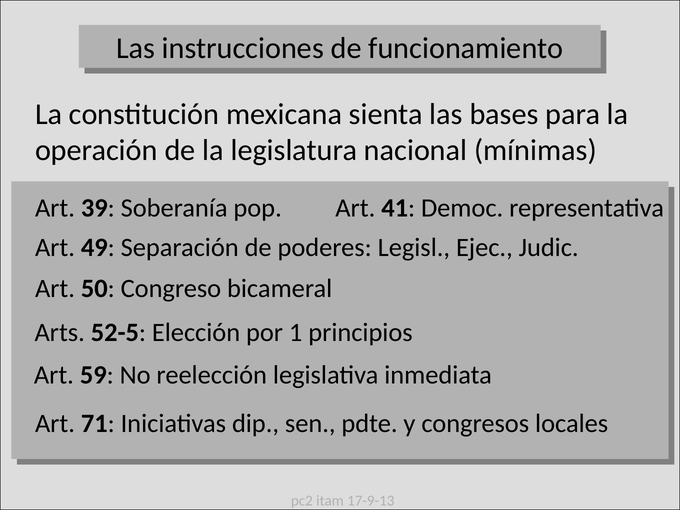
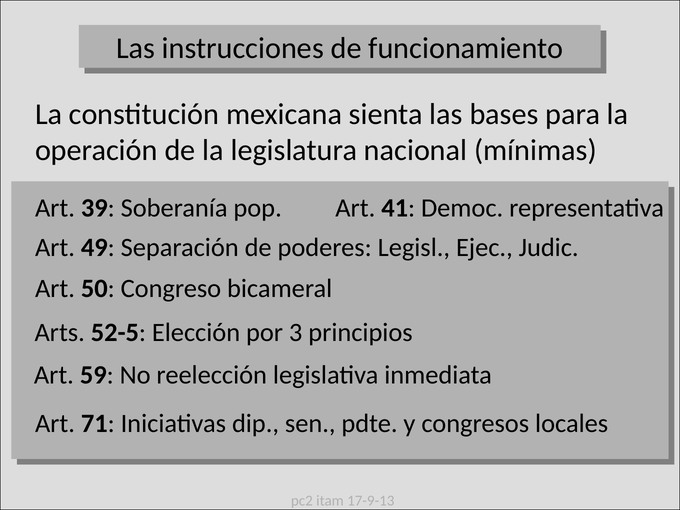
1: 1 -> 3 (296, 333)
